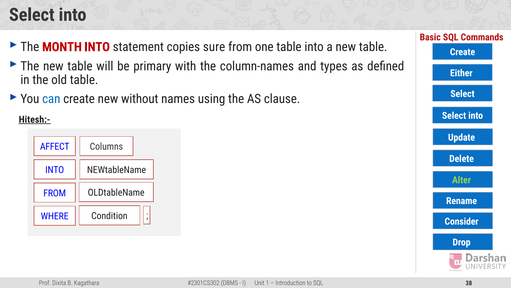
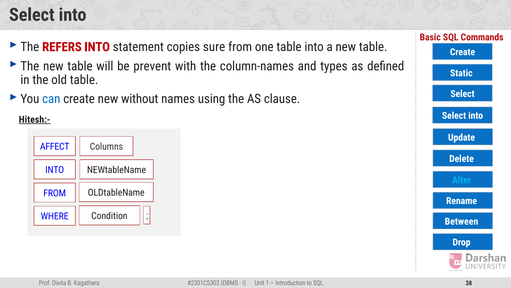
MONTH: MONTH -> REFERS (62, 47)
primary: primary -> prevent (152, 66)
Either: Either -> Static (461, 73)
Alter colour: light green -> light blue (462, 180)
Consider: Consider -> Between (461, 221)
